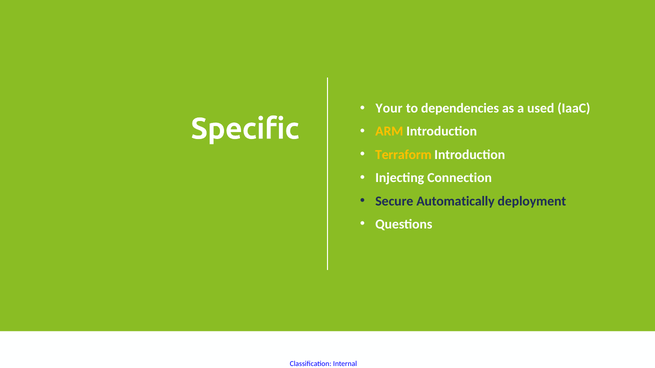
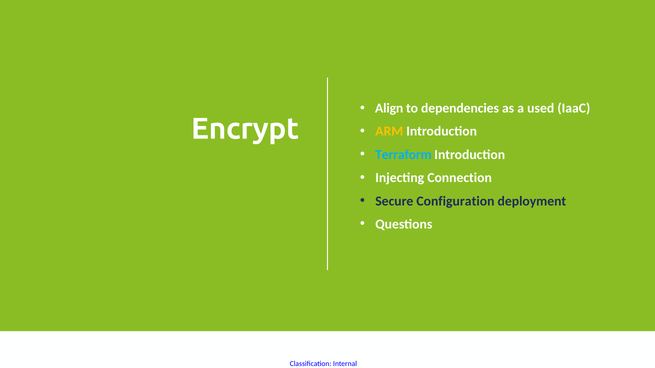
Your: Your -> Align (389, 108)
Specific: Specific -> Encrypt (245, 129)
Terraform colour: yellow -> light blue (403, 155)
Automatically: Automatically -> Configuration (455, 201)
